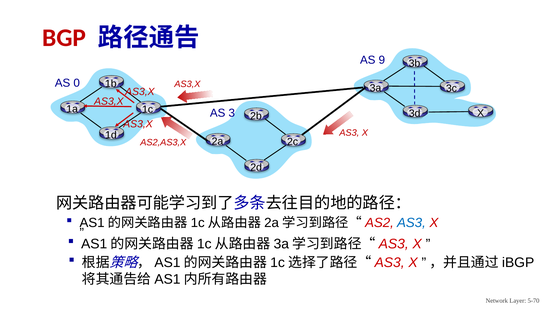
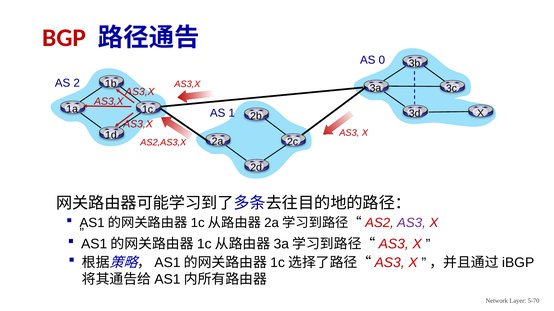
9: 9 -> 0 (382, 60)
0: 0 -> 2 (77, 83)
3: 3 -> 1 (232, 113)
AS3 colour: blue -> purple (411, 223)
